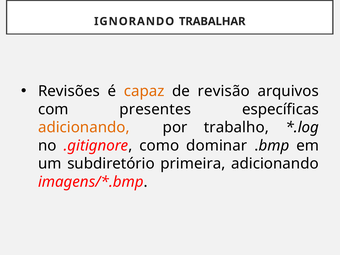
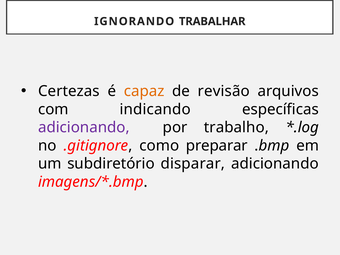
Revisões: Revisões -> Certezas (69, 91)
presentes: presentes -> indicando (155, 109)
adicionando colour: orange -> purple (84, 127)
dominar: dominar -> preparar (217, 146)
primeira: primeira -> disparar (193, 164)
